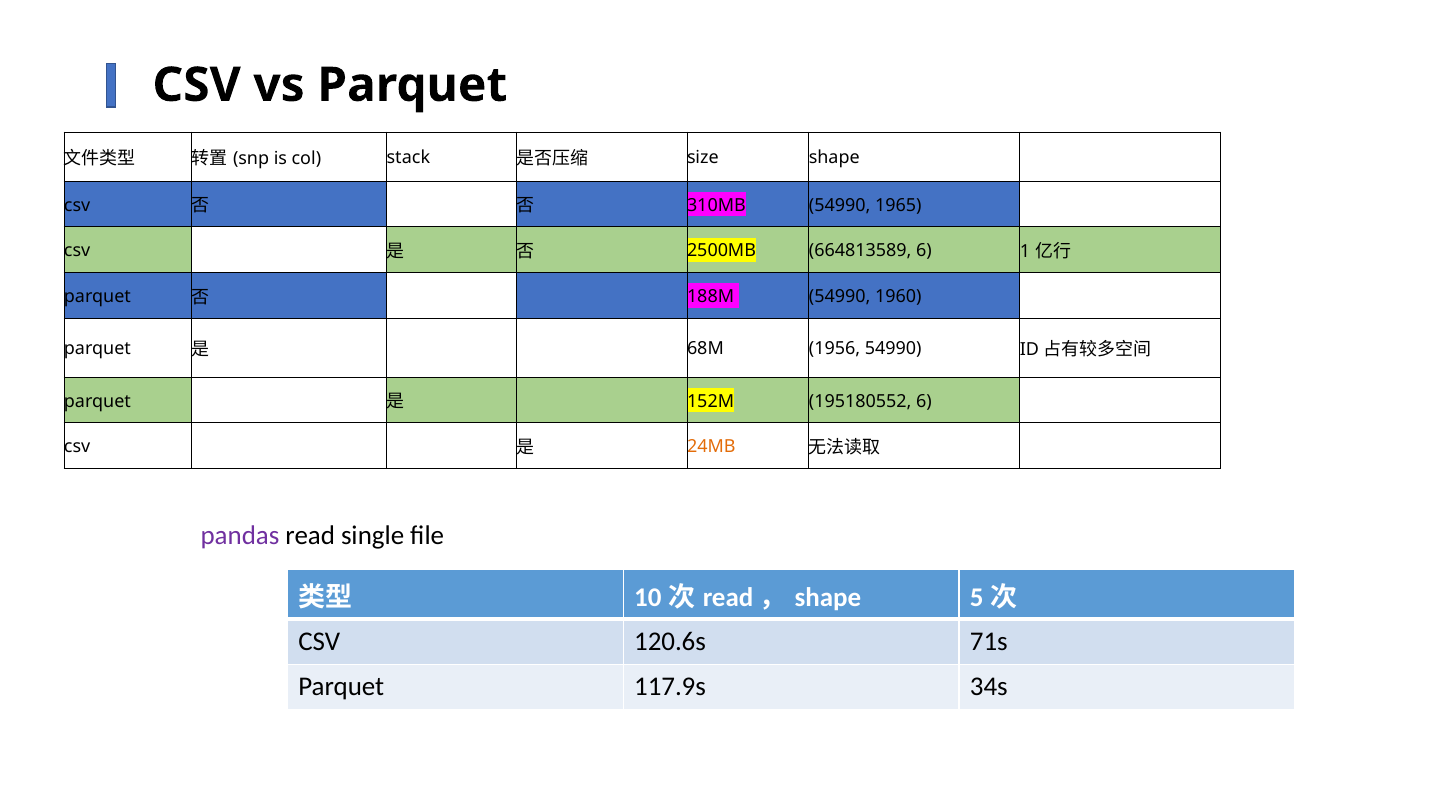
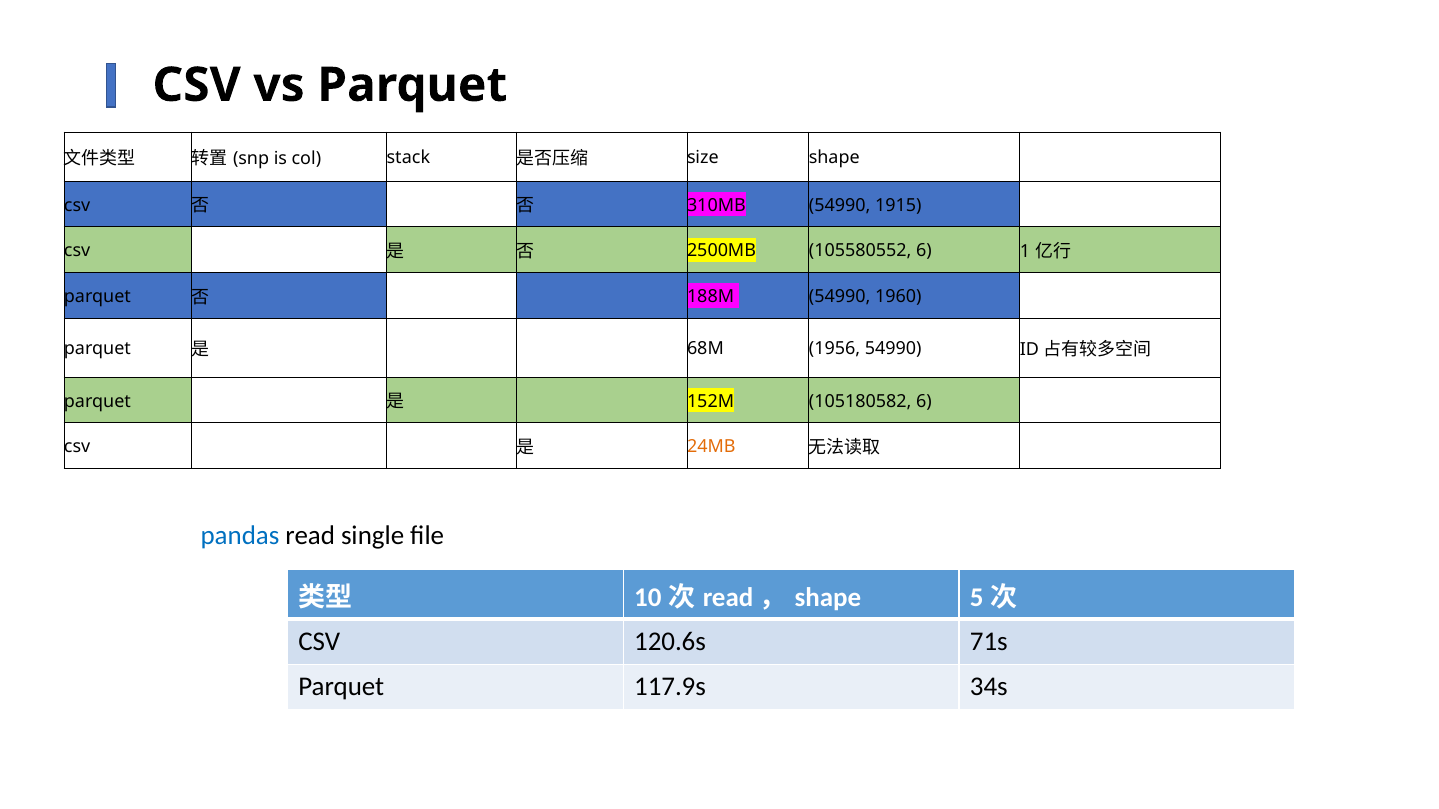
1965: 1965 -> 1915 (898, 205)
664813589: 664813589 -> 105580552 (860, 251)
195180552: 195180552 -> 105180582 (860, 401)
pandas colour: purple -> blue (240, 535)
